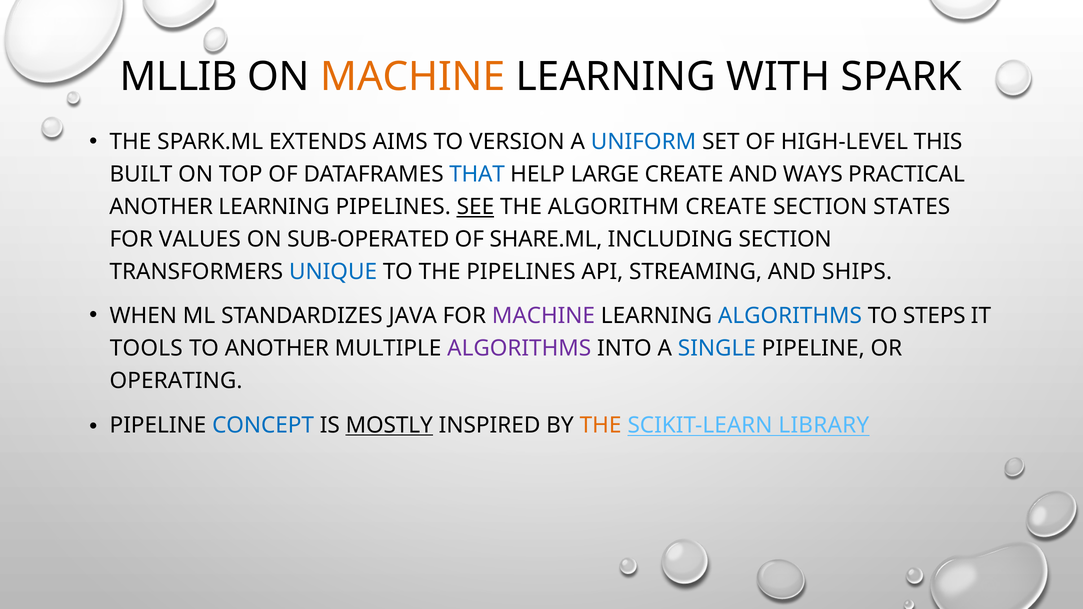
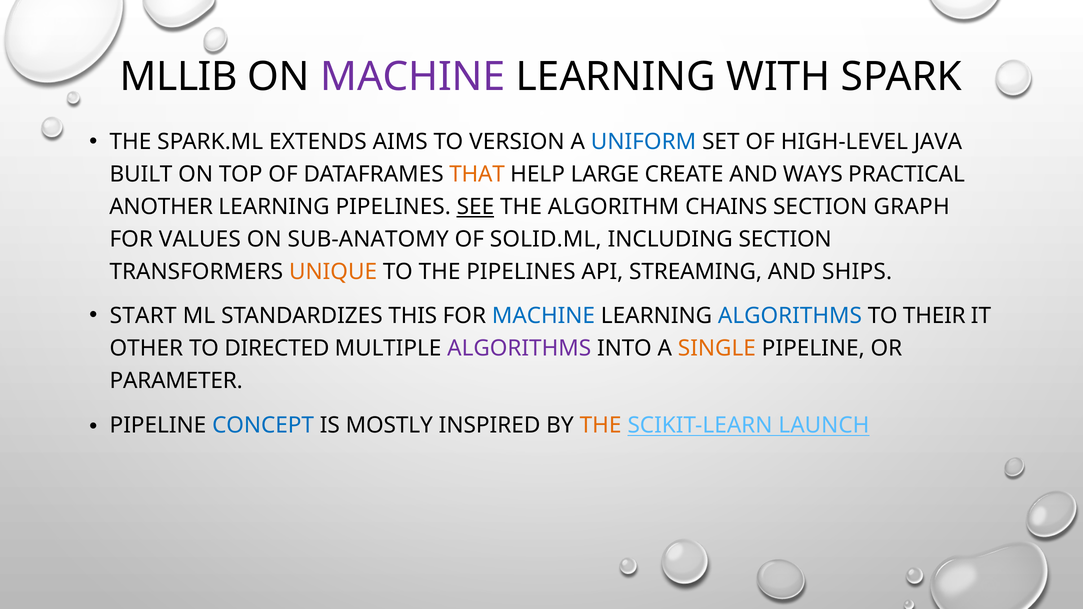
MACHINE colour: orange -> purple (413, 77)
THIS: THIS -> JAVA (938, 142)
THAT colour: blue -> orange (477, 174)
ALGORITHM CREATE: CREATE -> CHAINS (726, 207)
STATES: STATES -> GRAPH (912, 207)
SUB-OPERATED: SUB-OPERATED -> SUB-ANATOMY (368, 240)
SHARE.ML: SHARE.ML -> SOLID.ML (546, 240)
UNIQUE colour: blue -> orange (333, 272)
WHEN: WHEN -> START (143, 316)
JAVA: JAVA -> THIS (413, 316)
MACHINE colour: purple -> blue (543, 316)
STEPS: STEPS -> THEIR (934, 316)
TOOLS: TOOLS -> OTHER (146, 348)
TO ANOTHER: ANOTHER -> DIRECTED (277, 348)
SINGLE colour: blue -> orange (717, 348)
OPERATING: OPERATING -> PARAMETER (176, 381)
MOSTLY underline: present -> none (389, 425)
LIBRARY: LIBRARY -> LAUNCH (824, 425)
